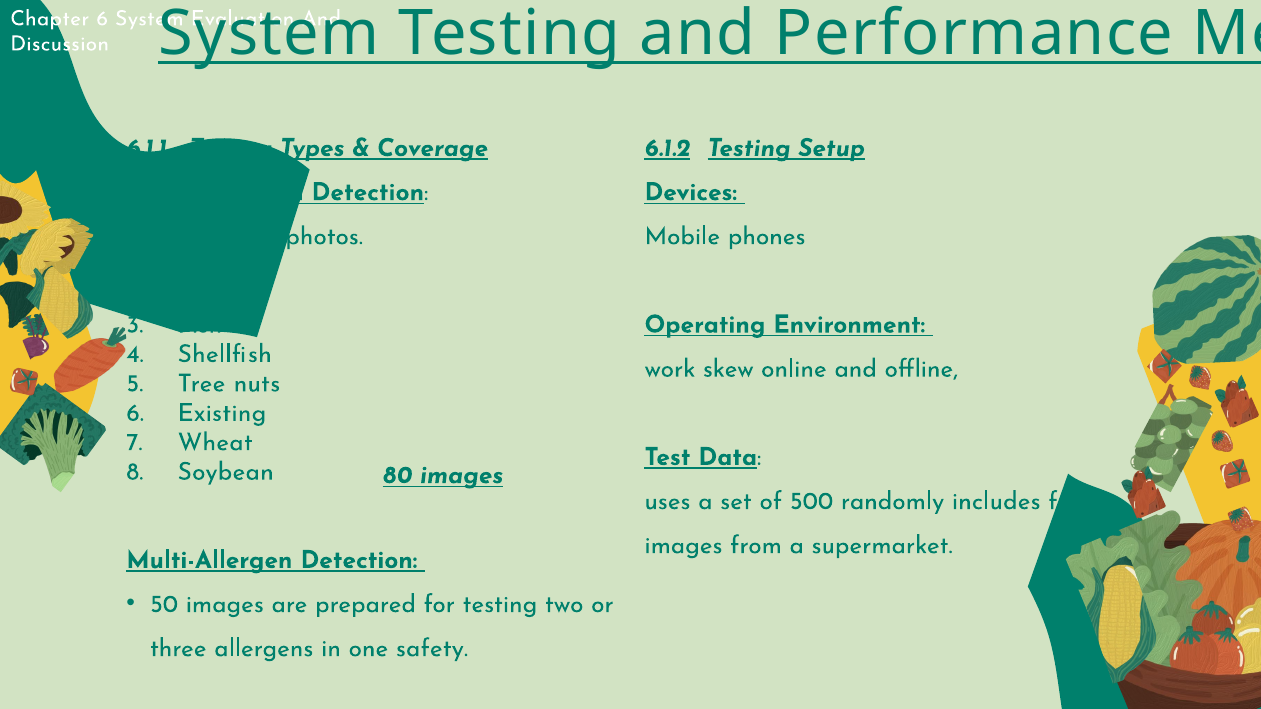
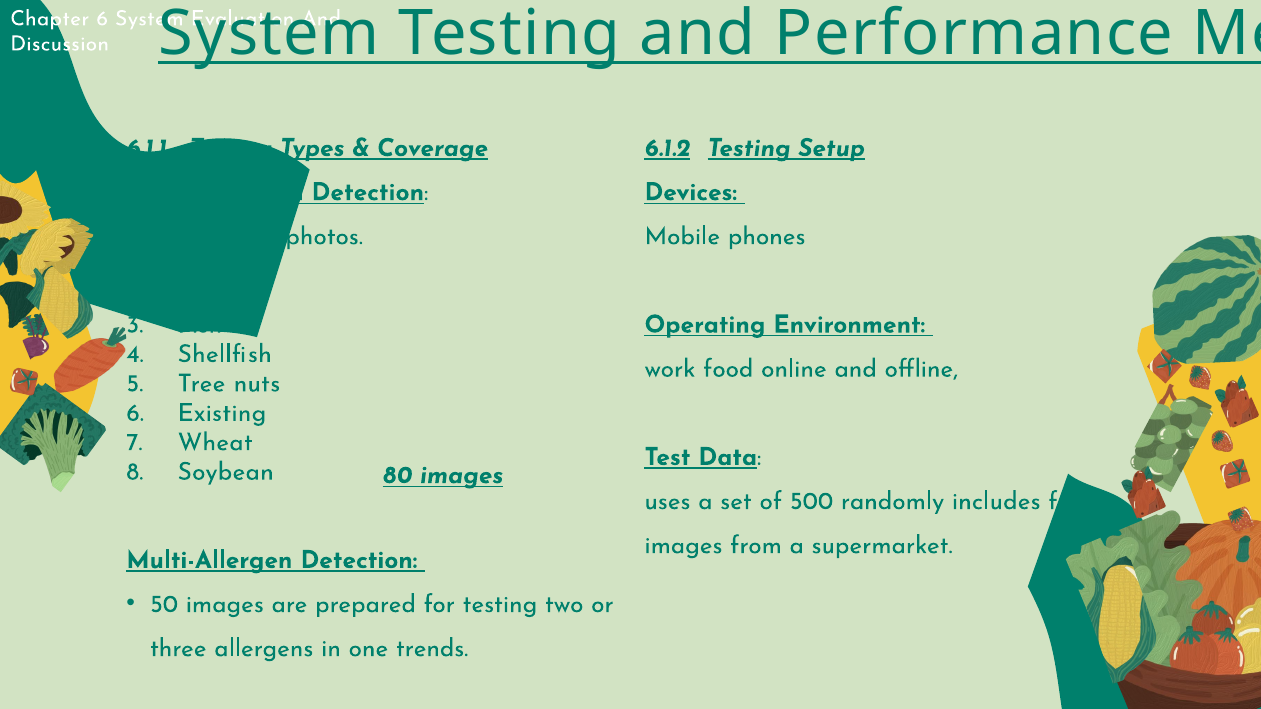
work skew: skew -> food (728, 369)
safety: safety -> trends (432, 648)
